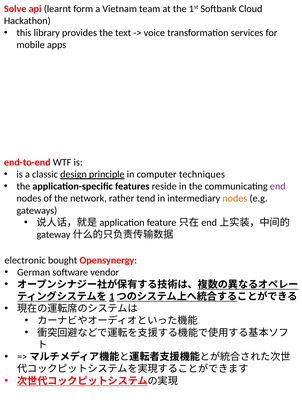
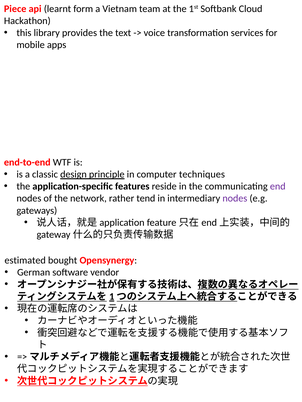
Solve: Solve -> Piece (15, 9)
nodes colour: orange -> purple (235, 199)
electronic: electronic -> estimated (25, 261)
